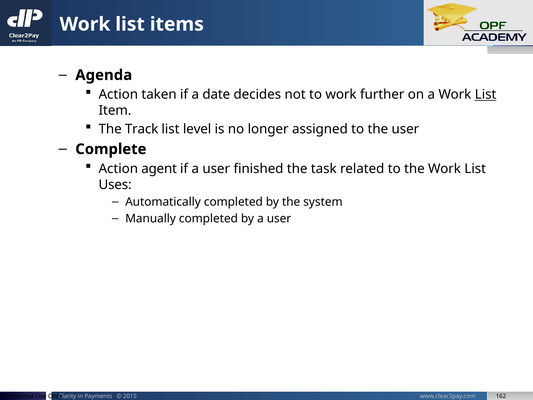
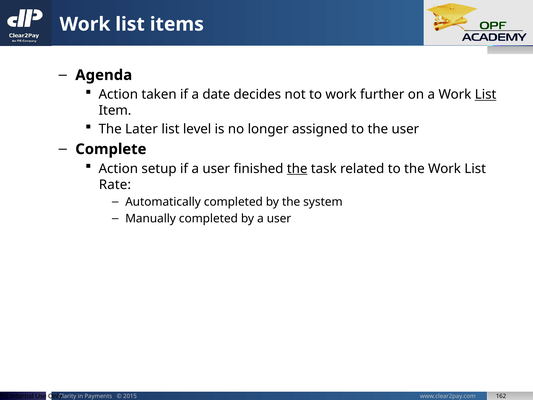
Track: Track -> Later (142, 129)
agent: agent -> setup (159, 169)
the underline: none -> present (297, 169)
Uses: Uses -> Rate (115, 185)
